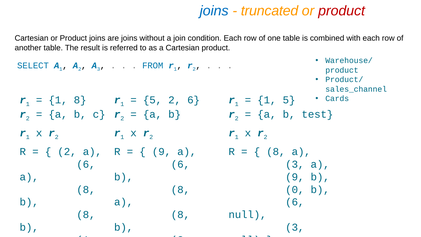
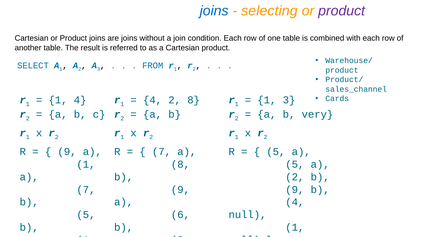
truncated: truncated -> selecting (269, 11)
product colour: red -> purple (342, 11)
1 8: 8 -> 4 (80, 100)
5: 5 -> 4 (153, 100)
2 6: 6 -> 8 (194, 100)
1 5: 5 -> 3 (289, 100)
test: test -> very (317, 114)
2: 2 -> 9 (67, 152)
9: 9 -> 7 (162, 152)
8: 8 -> 5 (276, 152)
6: 6 -> 1 (86, 164)
6: 6 -> 8 (180, 164)
3: 3 -> 5 (295, 164)
9: 9 -> 2 (295, 177)
8: 8 -> 7 (86, 189)
8: 8 -> 9 (180, 189)
0: 0 -> 9 (295, 189)
6: 6 -> 4 (295, 202)
8: 8 -> 5 (86, 215)
8: 8 -> 6 (180, 215)
3: 3 -> 1 (295, 227)
